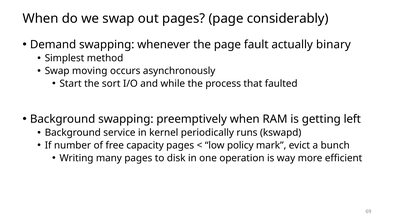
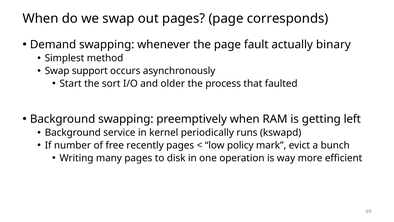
considerably: considerably -> corresponds (288, 18)
moving: moving -> support (90, 71)
while: while -> older (173, 83)
capacity: capacity -> recently (145, 145)
